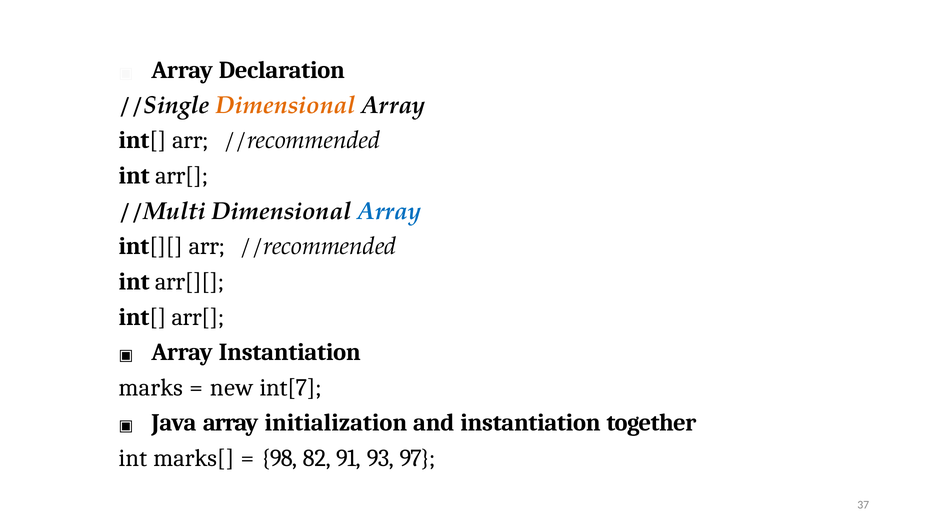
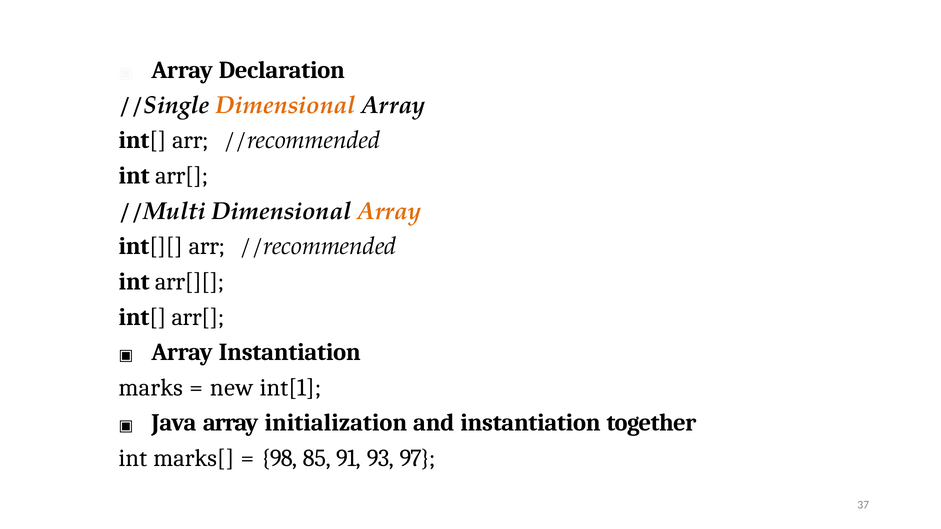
Array colour: blue -> orange (390, 211)
int[7: int[7 -> int[1 (290, 388)
82: 82 -> 85 (317, 458)
